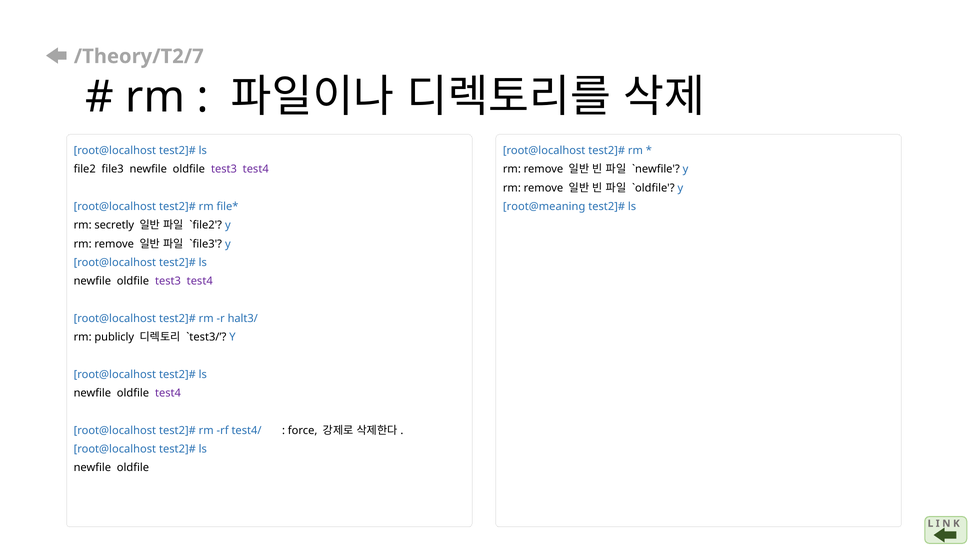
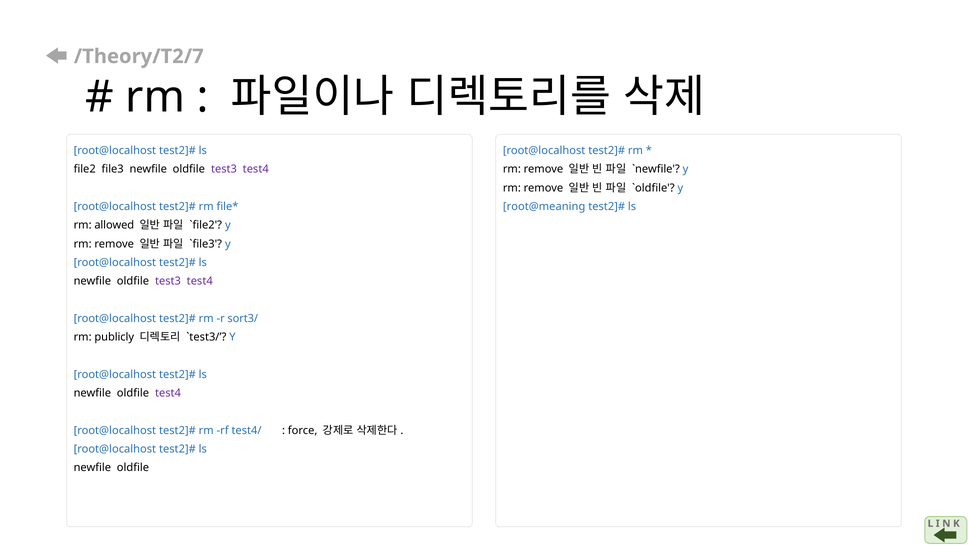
secretly: secretly -> allowed (114, 225)
halt3/: halt3/ -> sort3/ (243, 318)
